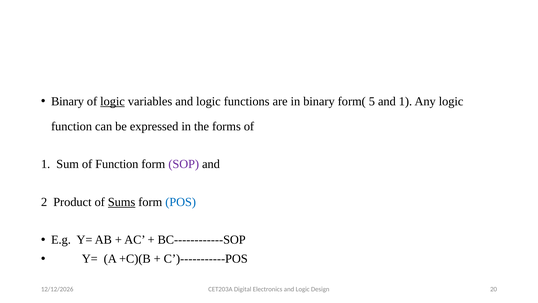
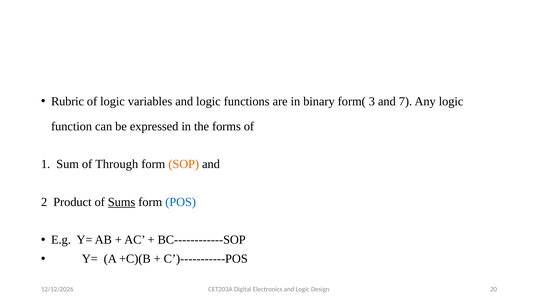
Binary: Binary -> Rubric (68, 101)
logic underline: present -> none (113, 101)
5: 5 -> 3 (372, 101)
and 1: 1 -> 7 (405, 101)
of Function: Function -> Through (117, 164)
SOP colour: purple -> orange (184, 164)
